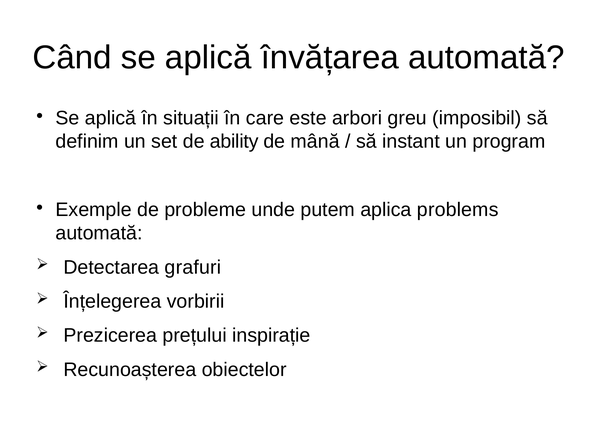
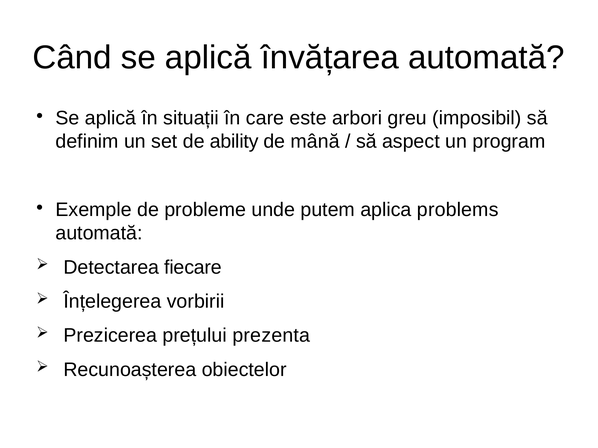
instant: instant -> aspect (411, 142)
grafuri: grafuri -> fiecare (193, 267)
inspirație: inspirație -> prezenta (271, 336)
